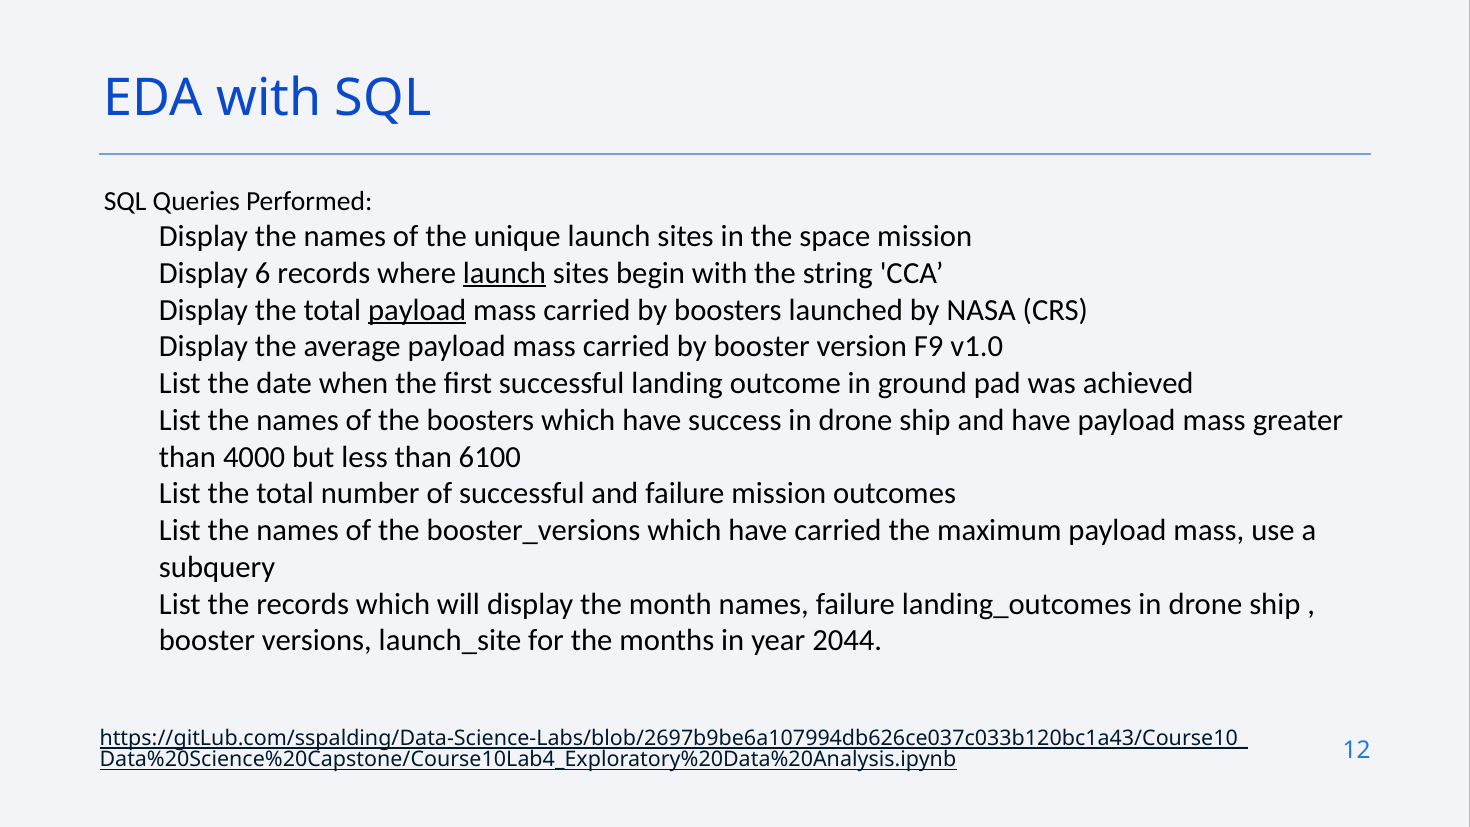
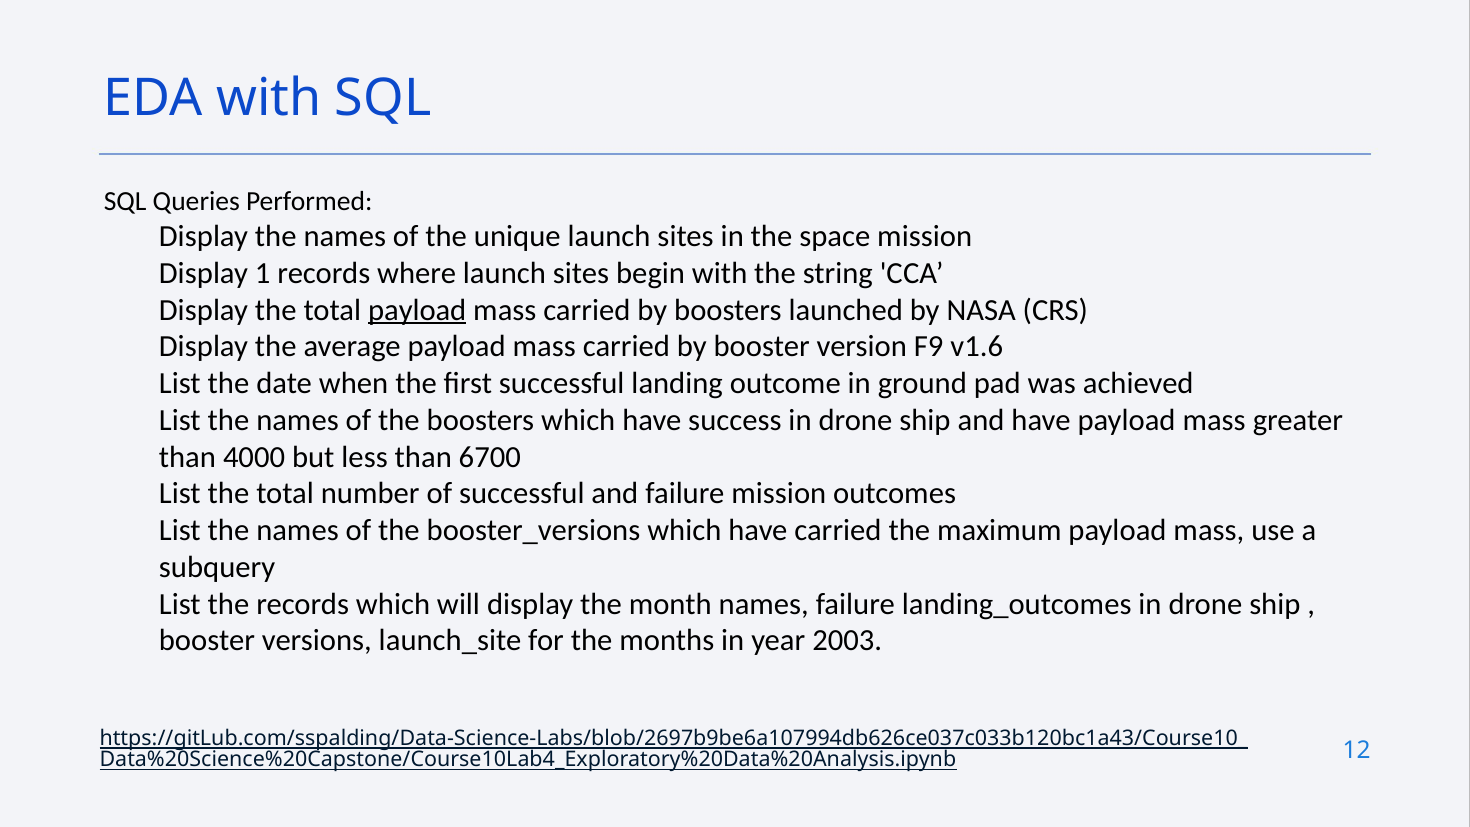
6: 6 -> 1 (263, 273)
launch underline: present -> none (504, 273)
v1.0: v1.0 -> v1.6 (977, 347)
6100: 6100 -> 6700 (490, 457)
2044: 2044 -> 2003 (847, 641)
